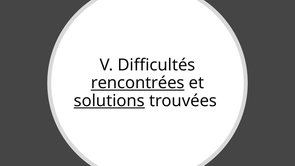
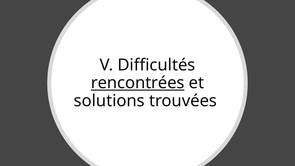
solutions underline: present -> none (109, 101)
